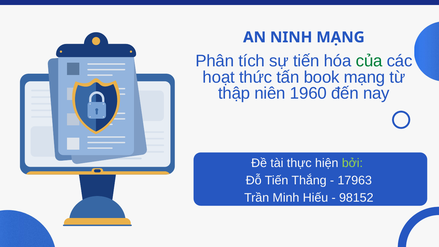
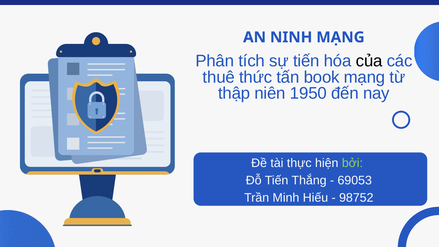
của colour: green -> black (369, 61)
hoạt: hoạt -> thuê (219, 77)
1960: 1960 -> 1950 (308, 93)
17963: 17963 -> 69053 (355, 180)
98152: 98152 -> 98752 (356, 198)
